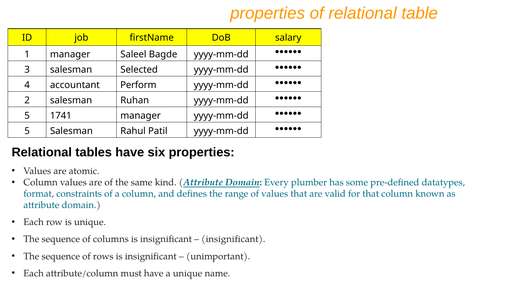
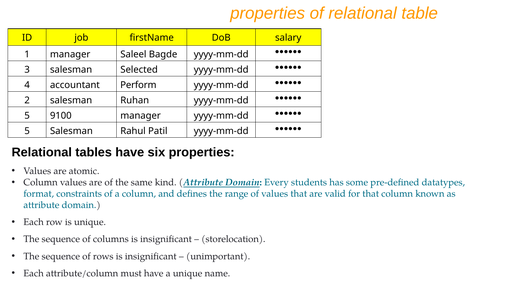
1741: 1741 -> 9100 (61, 116)
plumber: plumber -> students (309, 182)
insignificant: insignificant -> storelocation (233, 239)
